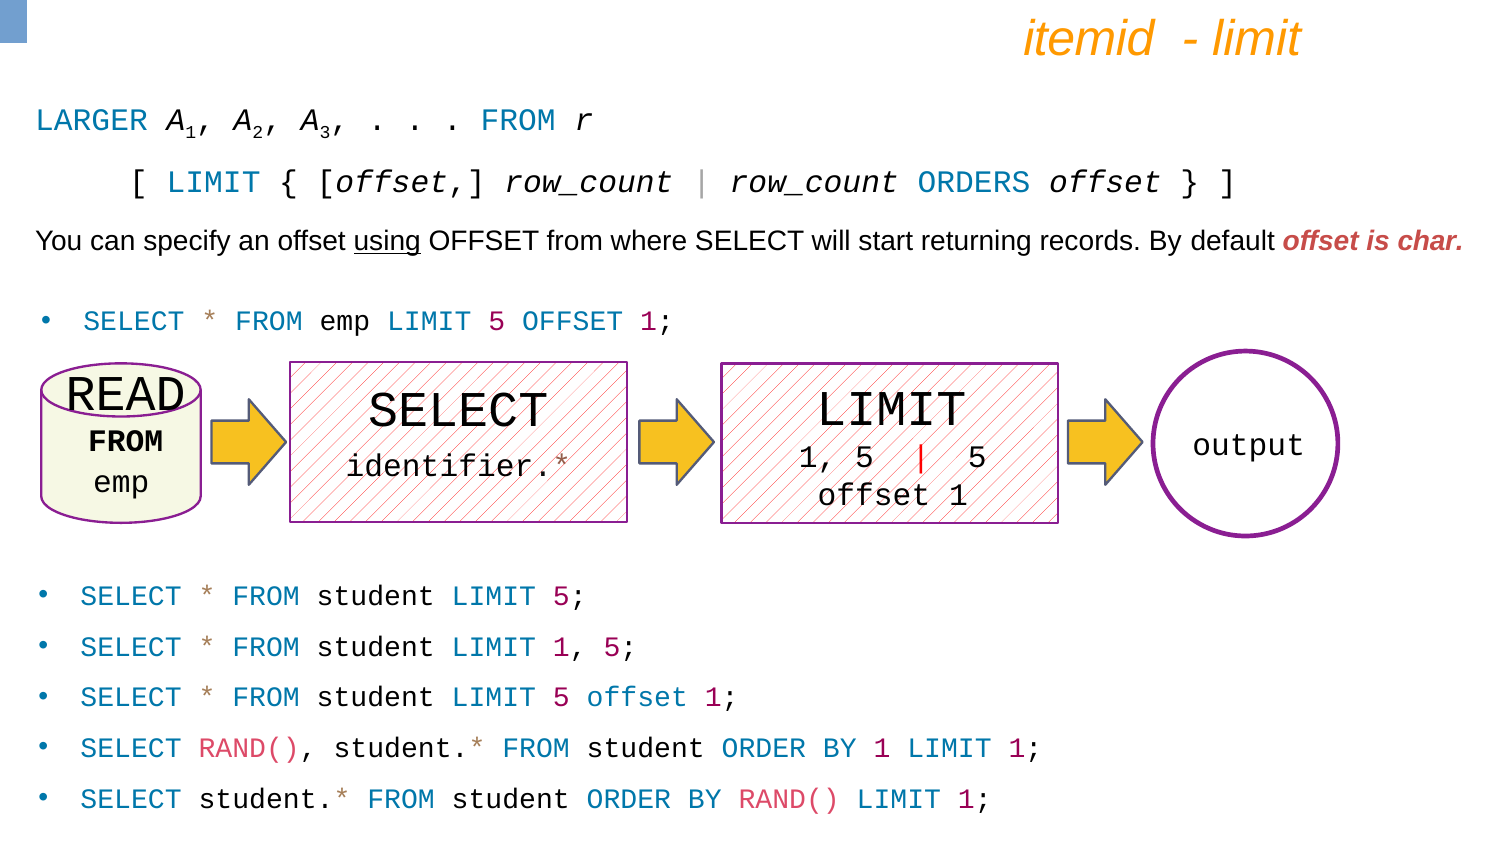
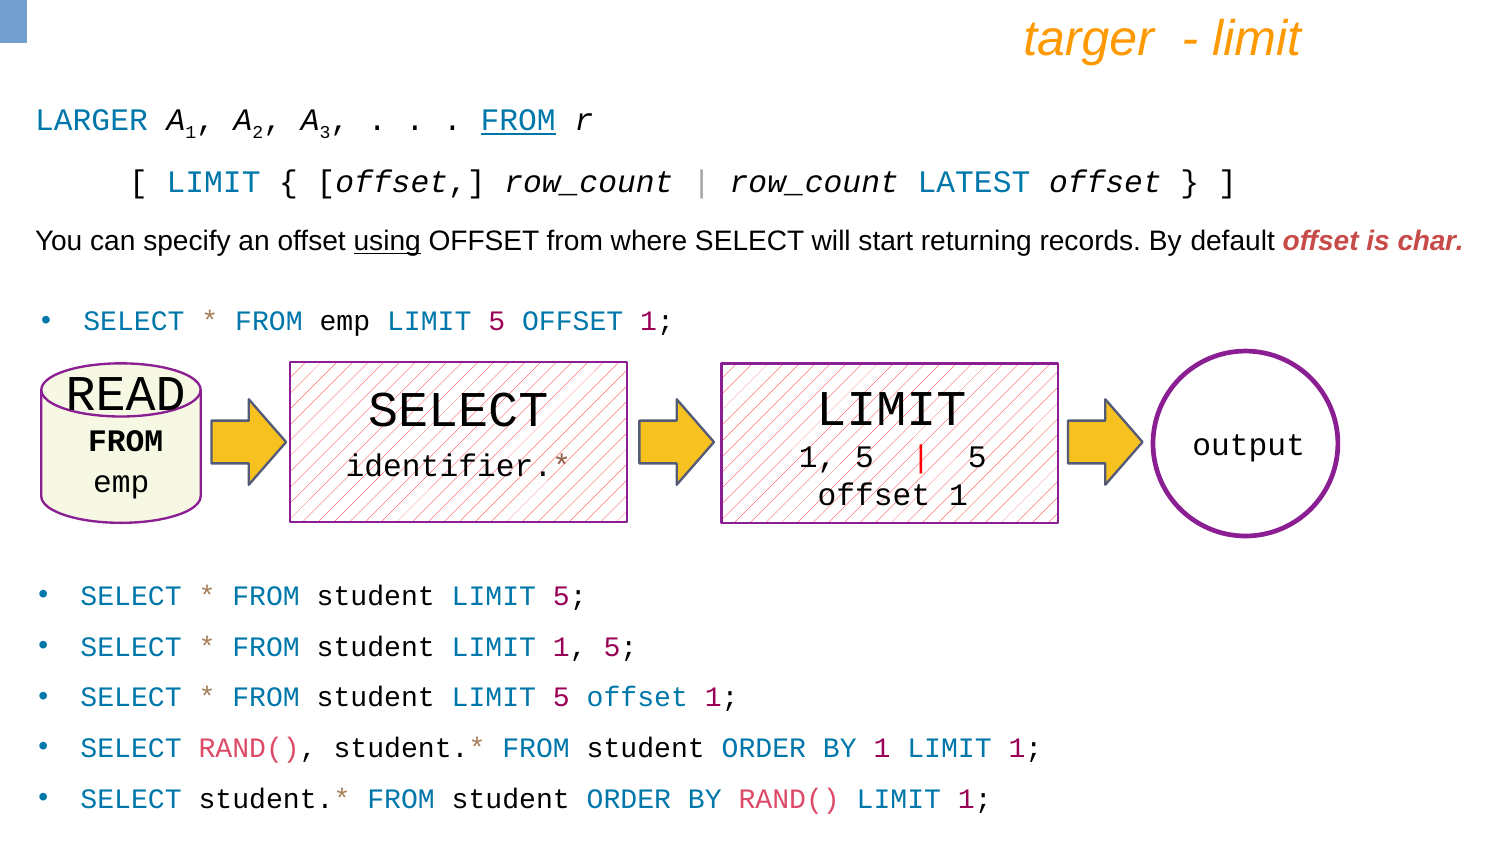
itemid: itemid -> targer (1089, 39)
FROM underline: none -> present (518, 120)
ORDERS: ORDERS -> LATEST (974, 182)
